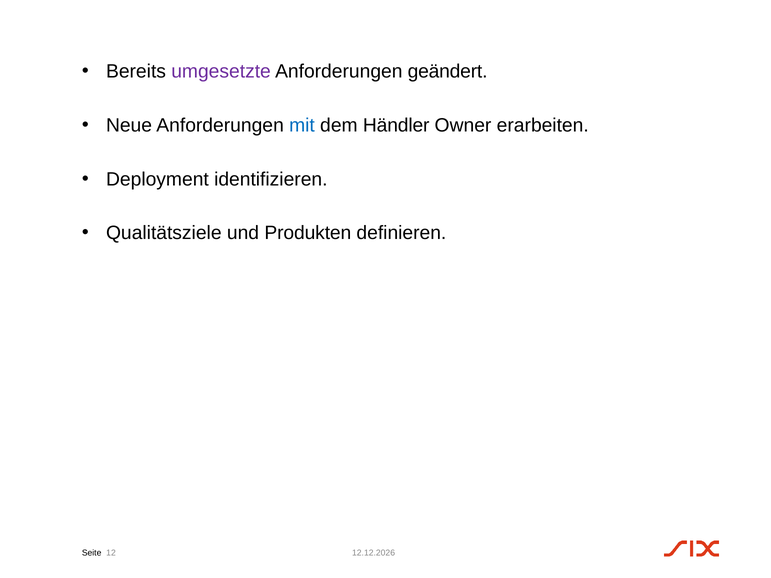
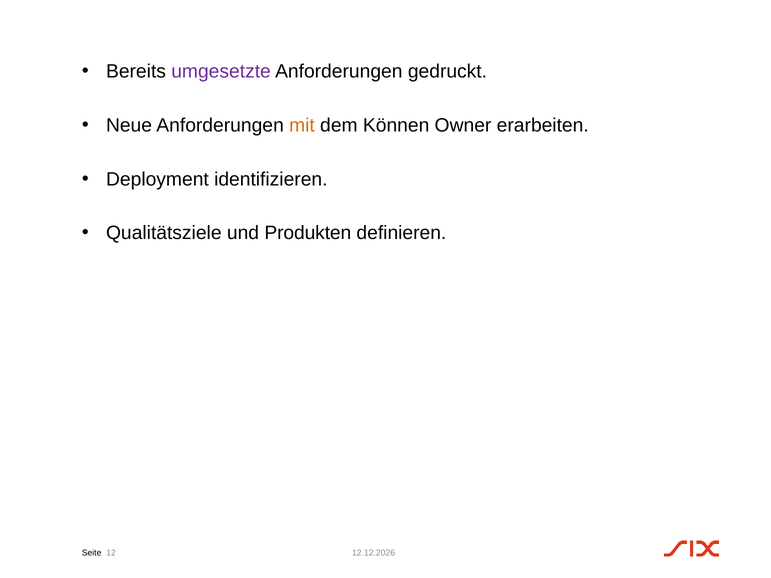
geändert: geändert -> gedruckt (447, 71)
mit colour: blue -> orange (302, 125)
Händler: Händler -> Können (396, 125)
